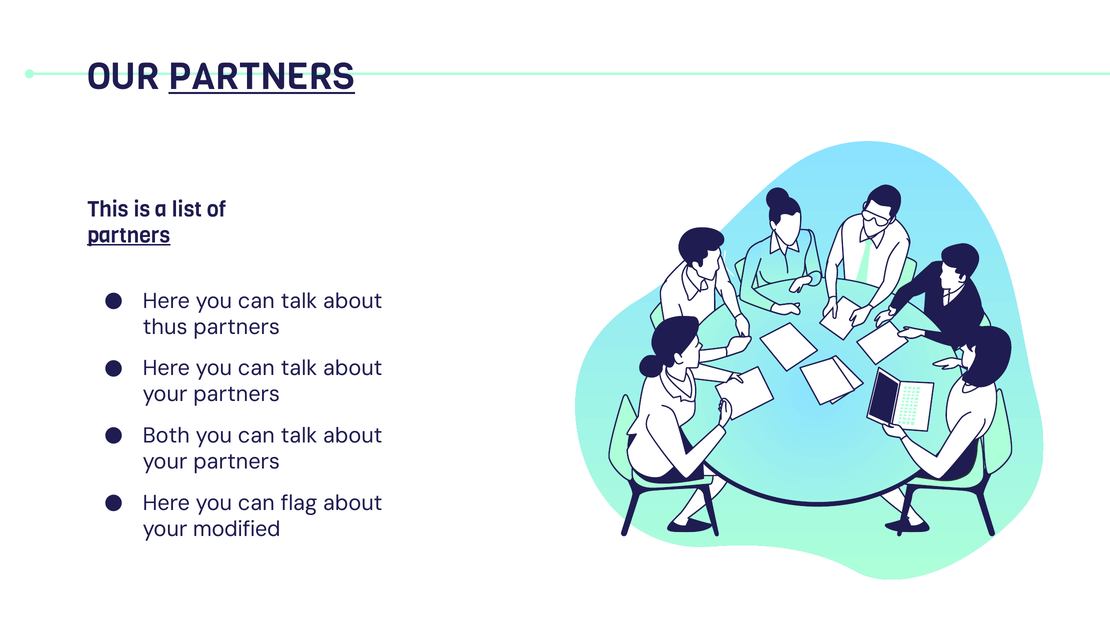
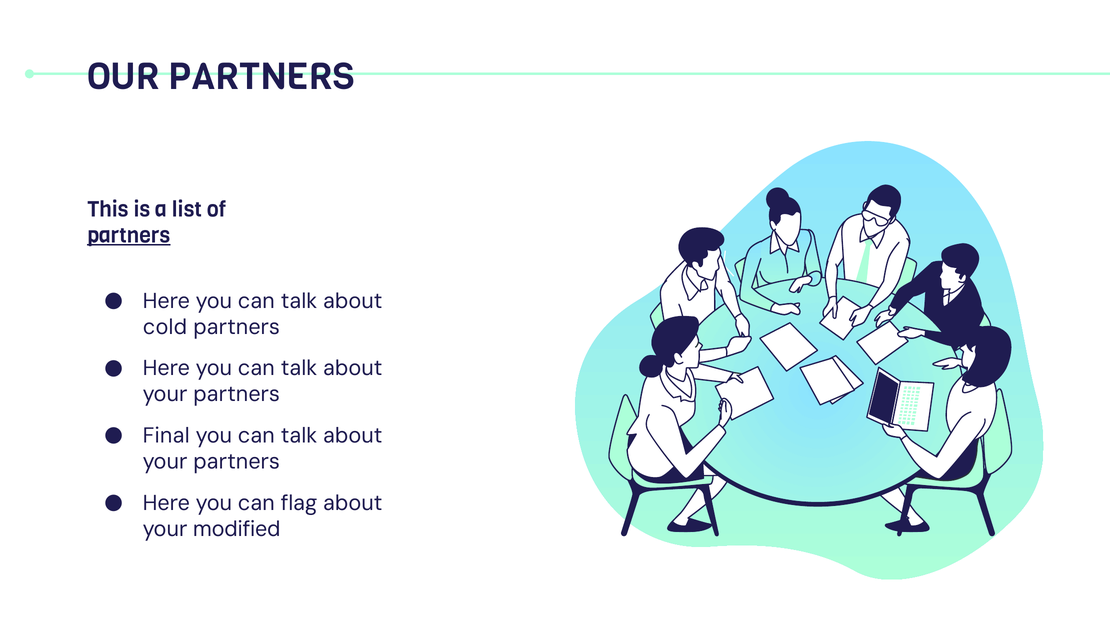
PARTNERS underline: present -> none (262, 77)
thus: thus -> cold (165, 327)
Both: Both -> Final (166, 435)
